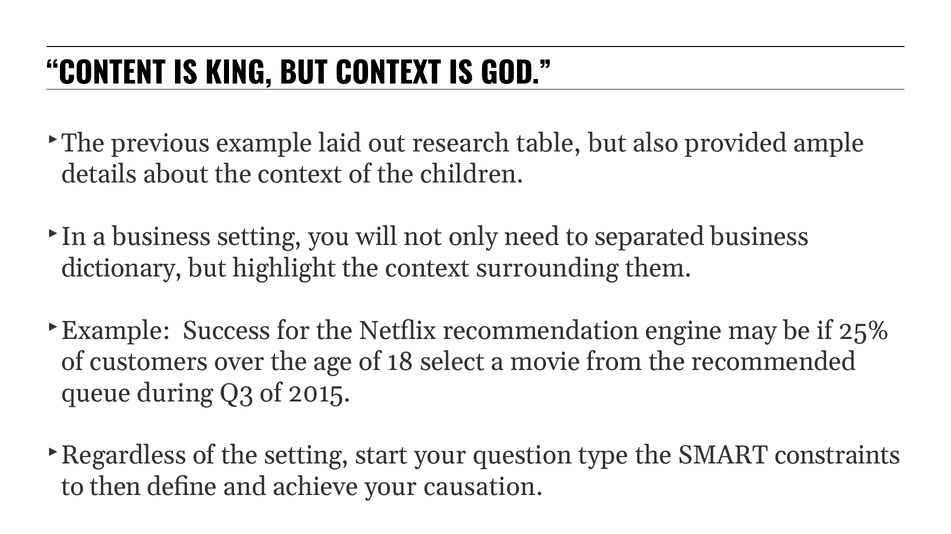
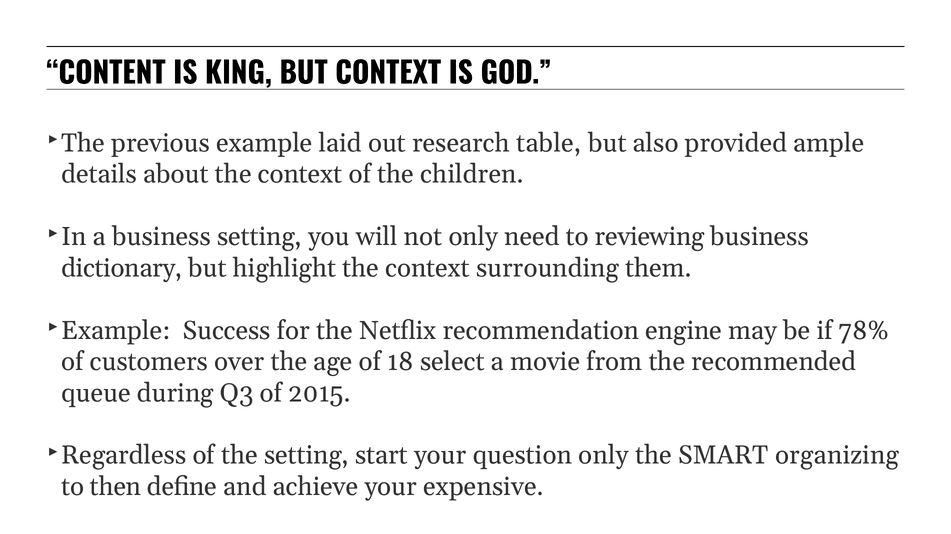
separated: separated -> reviewing (650, 237)
25%: 25% -> 78% (864, 331)
question type: type -> only (603, 455)
constraints: constraints -> organizing (837, 455)
causation: causation -> expensive (483, 487)
